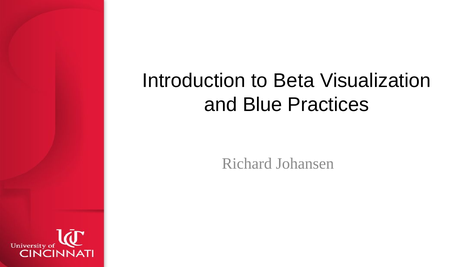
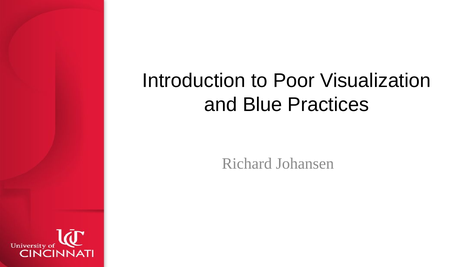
Beta: Beta -> Poor (294, 81)
